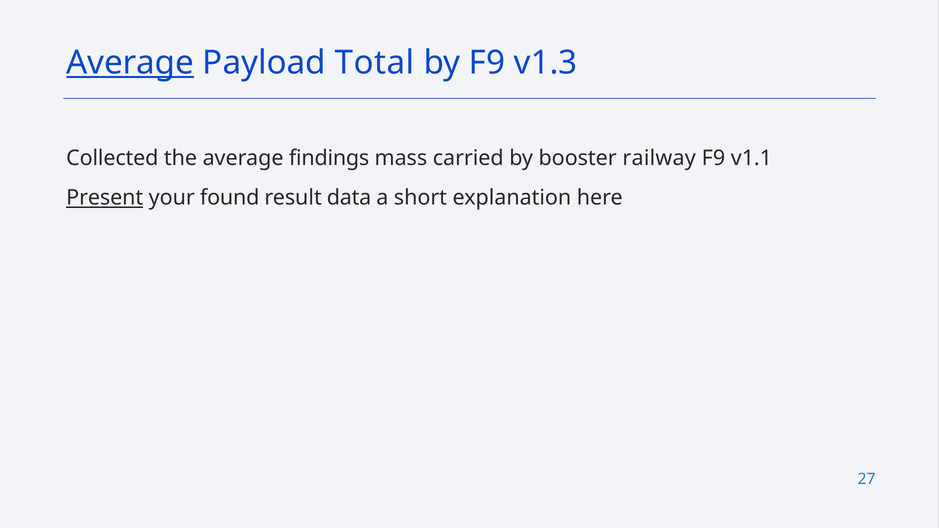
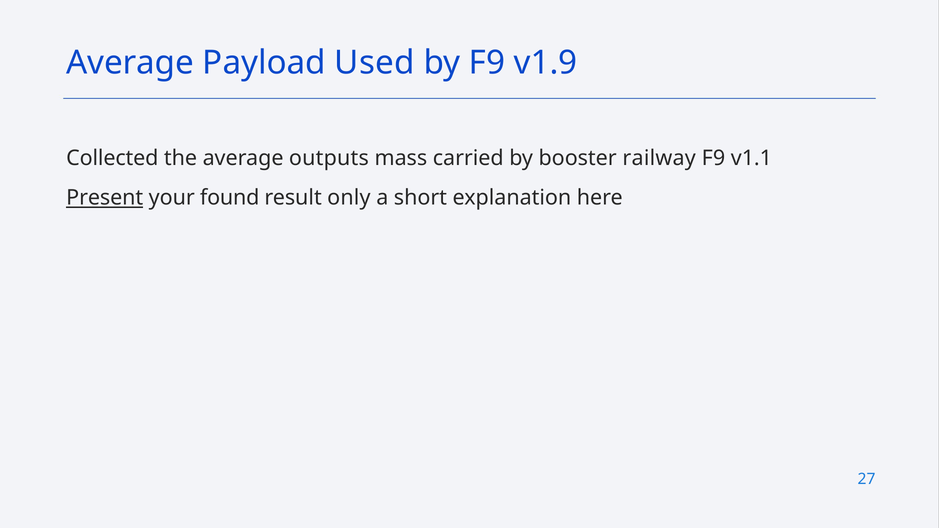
Average underline: present -> none (130, 63)
Total: Total -> Used (375, 63)
v1.3: v1.3 -> v1.9 (546, 63)
findings: findings -> outputs (329, 158)
data: data -> only (349, 198)
